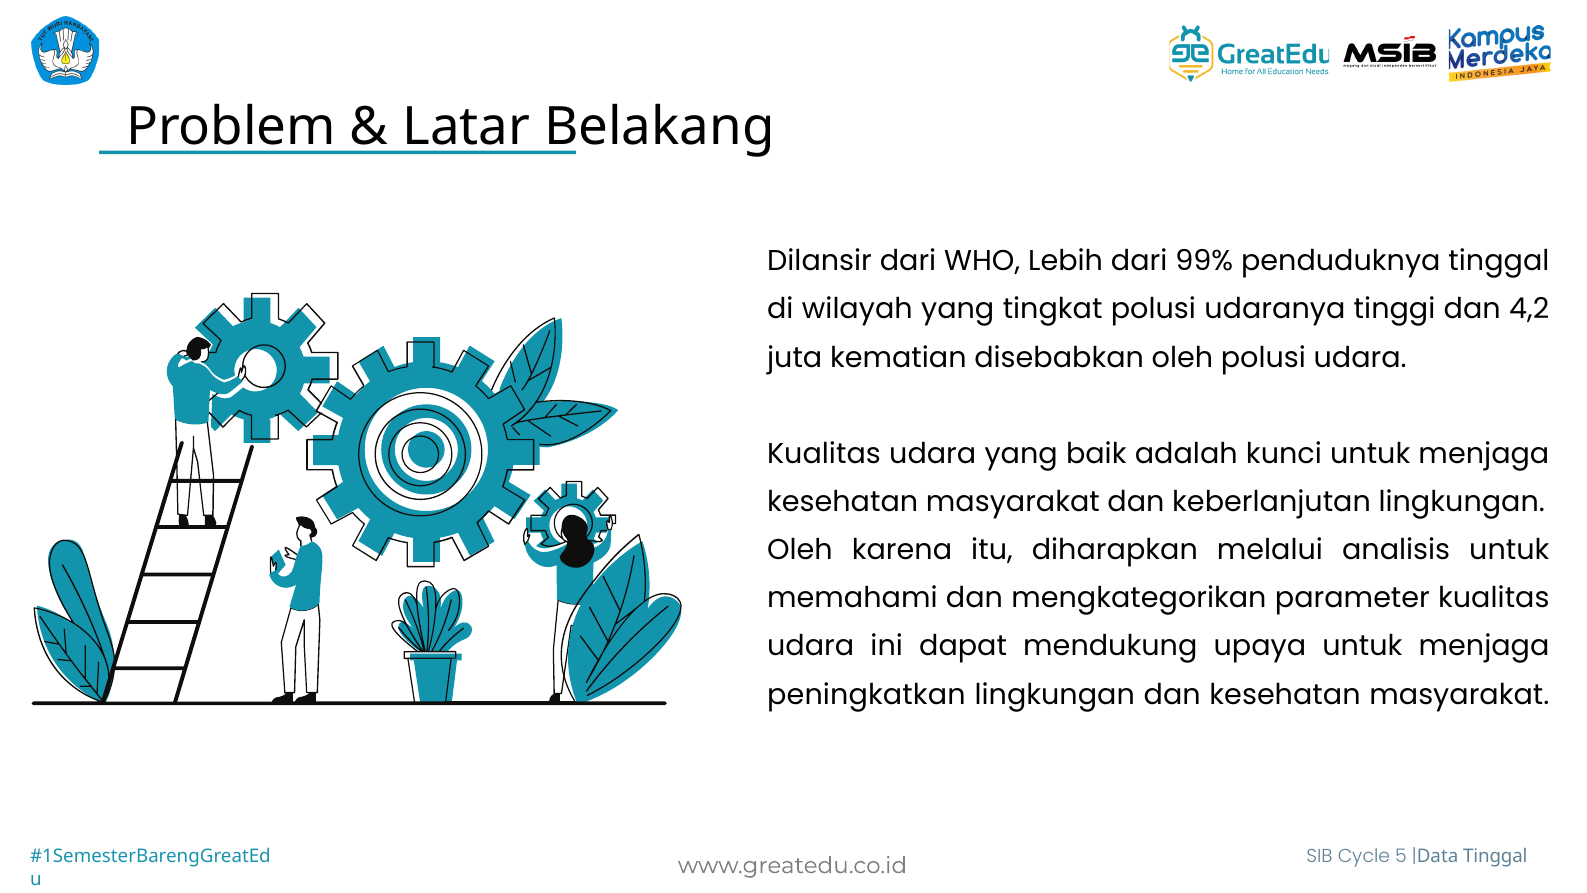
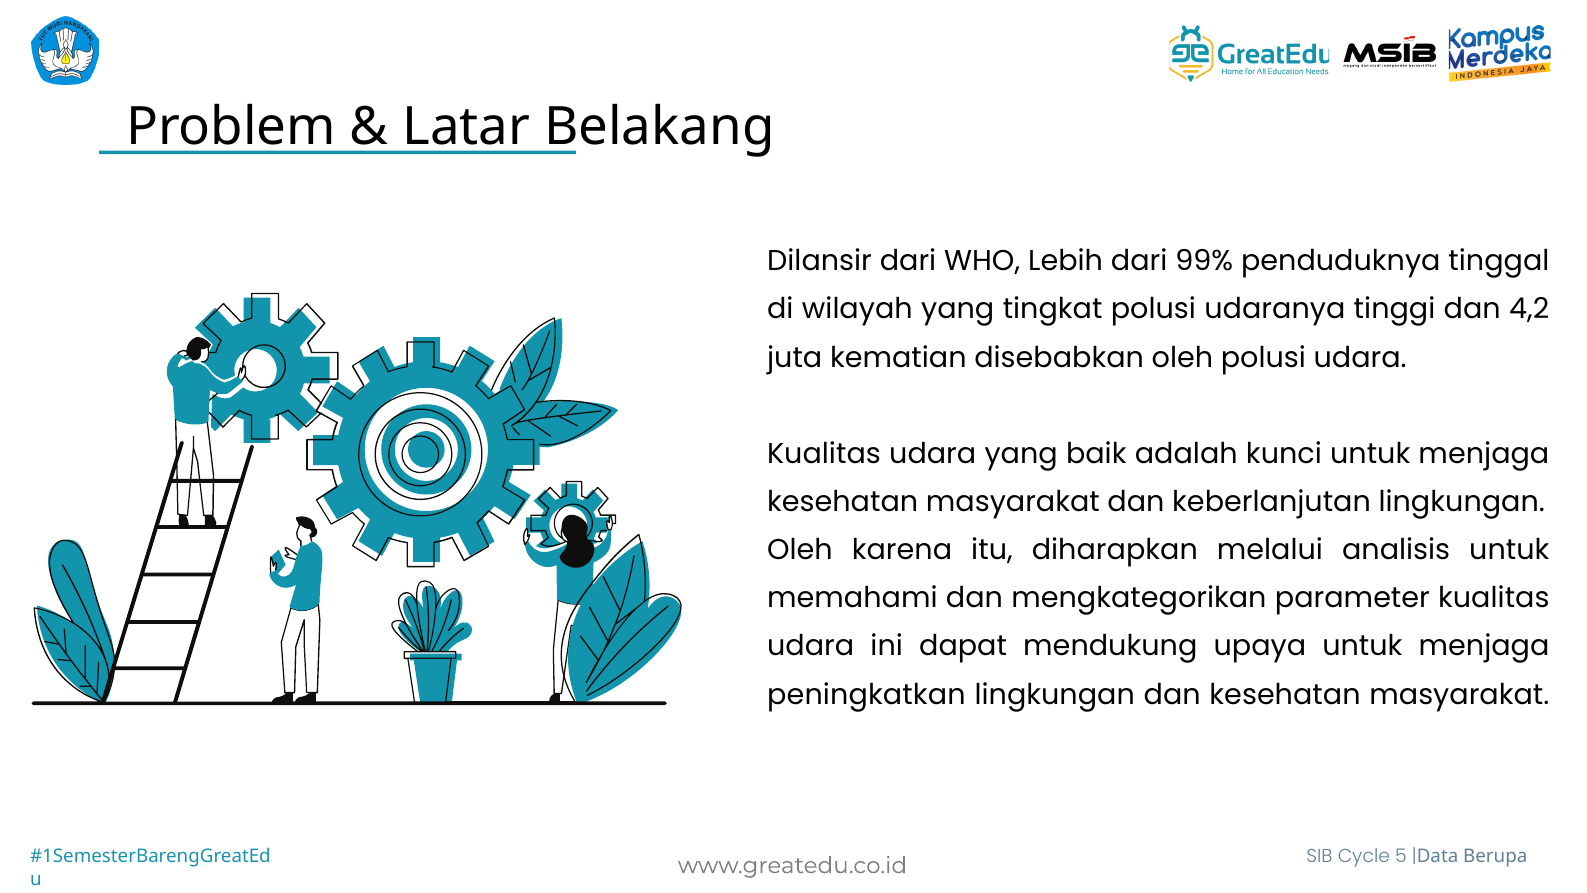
Data Tinggal: Tinggal -> Berupa (1495, 856)
